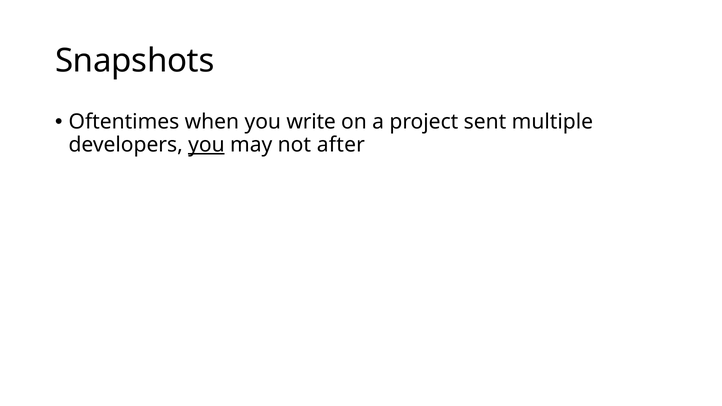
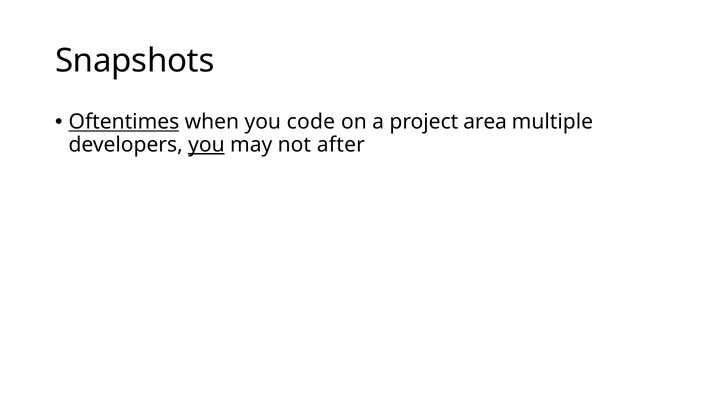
Oftentimes underline: none -> present (124, 122)
write: write -> code (311, 122)
sent: sent -> area (485, 122)
